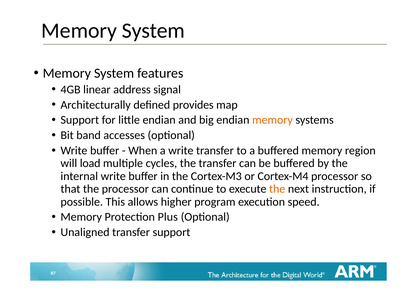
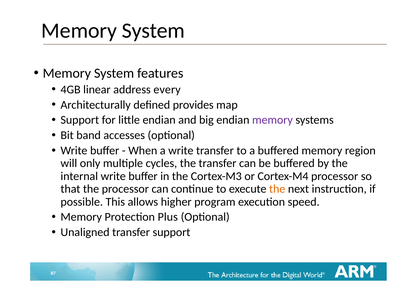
signal: signal -> every (167, 90)
memory colour: orange -> purple (272, 120)
load: load -> only (90, 164)
